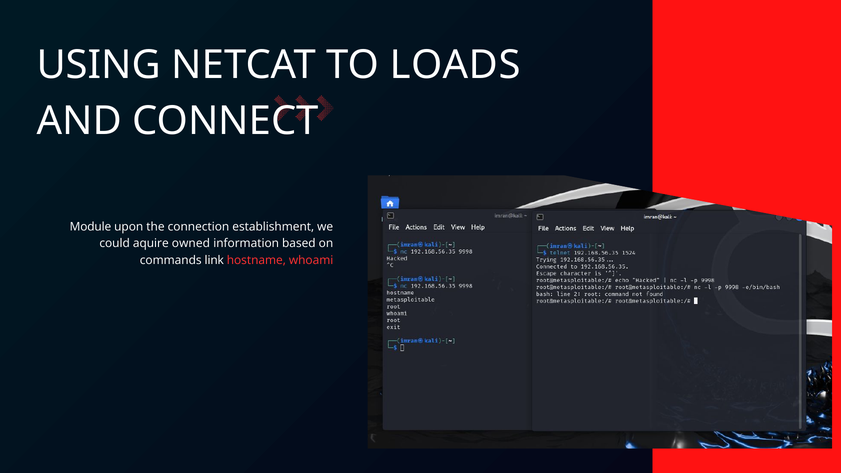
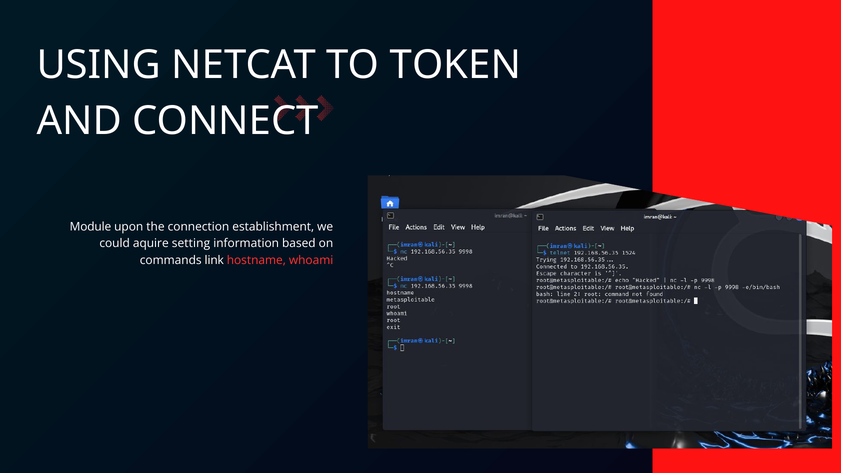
LOADS: LOADS -> TOKEN (455, 65)
owned: owned -> setting (191, 244)
